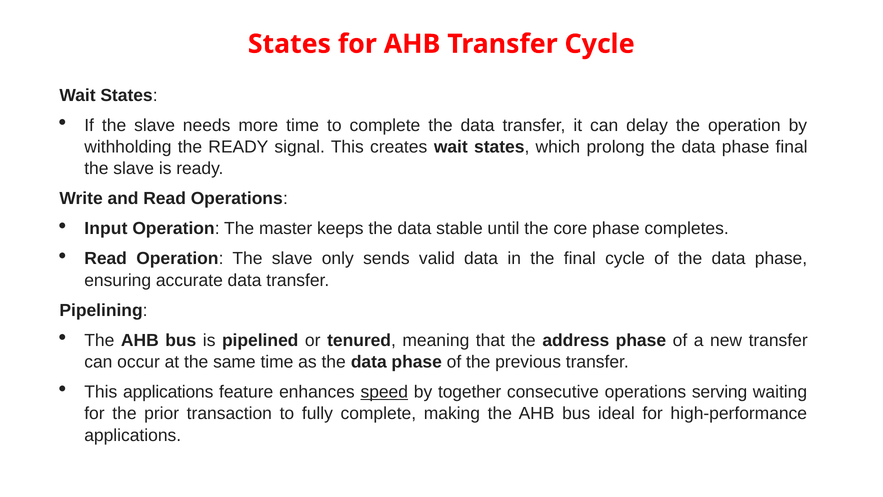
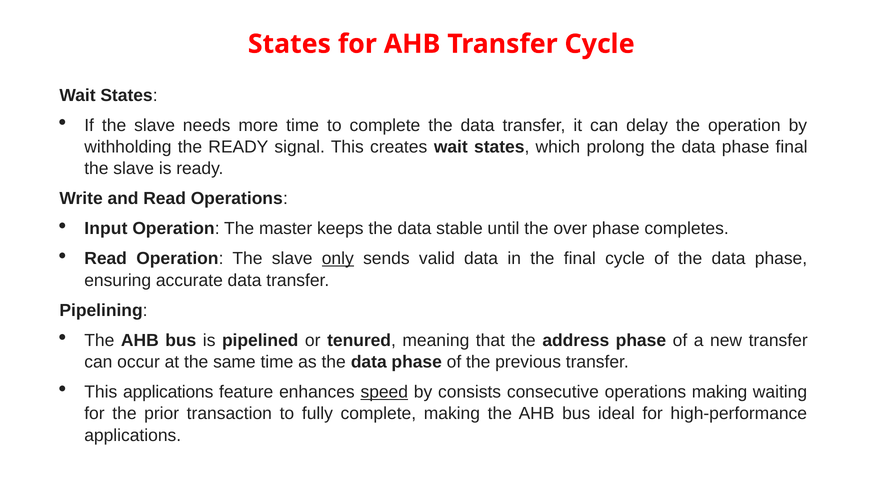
core: core -> over (570, 229)
only underline: none -> present (338, 258)
together: together -> consists (470, 392)
operations serving: serving -> making (720, 392)
